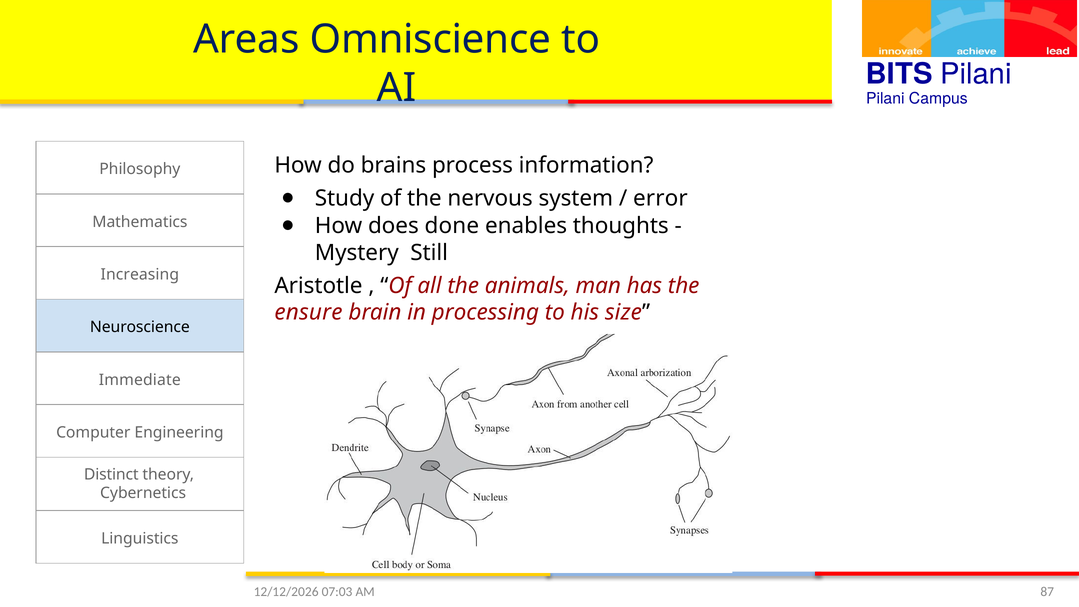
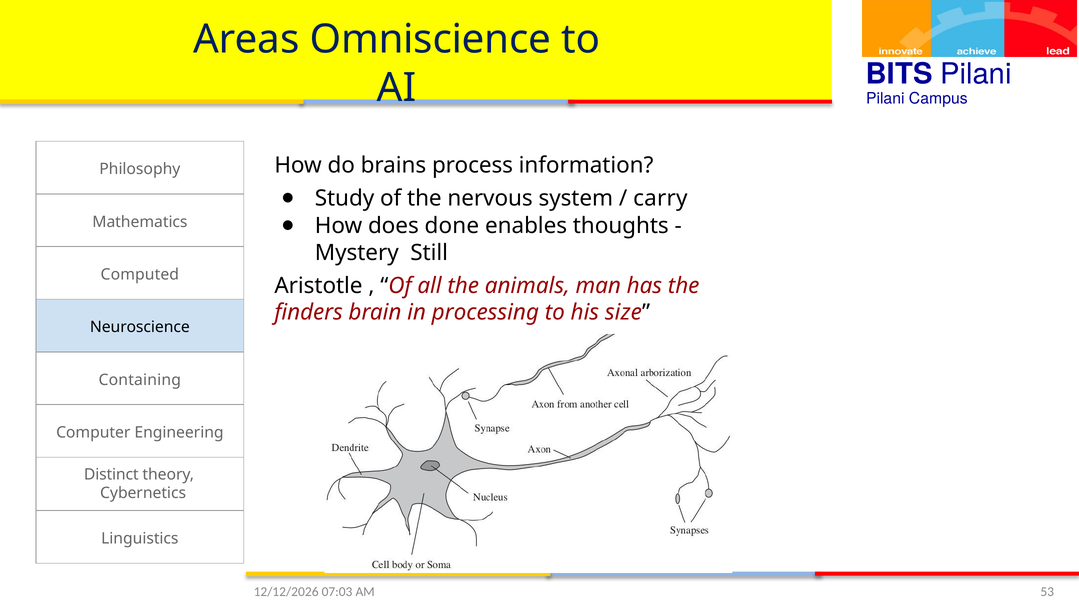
error: error -> carry (660, 198)
Increasing: Increasing -> Computed (140, 275)
ensure: ensure -> finders (309, 313)
Immediate: Immediate -> Containing (140, 380)
87: 87 -> 53 (1047, 592)
